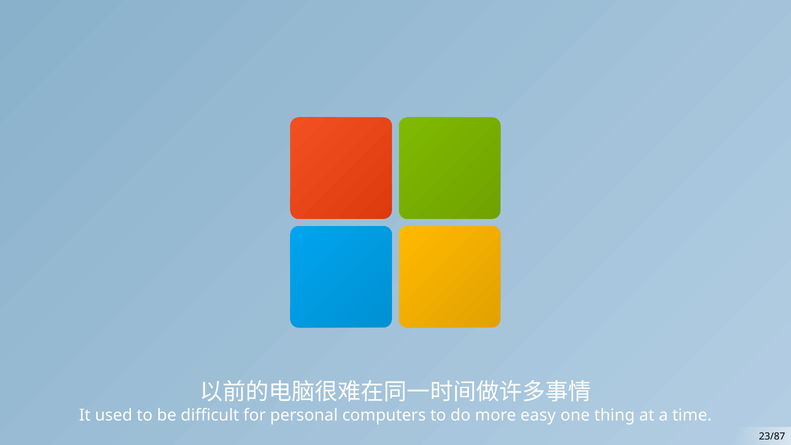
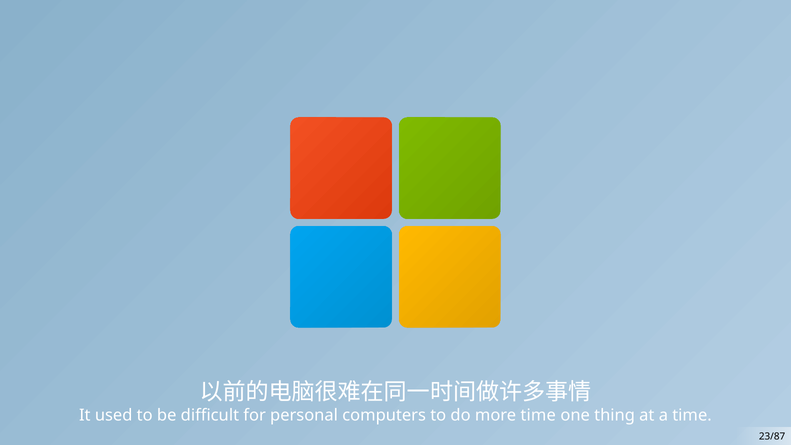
more easy: easy -> time (538, 415)
